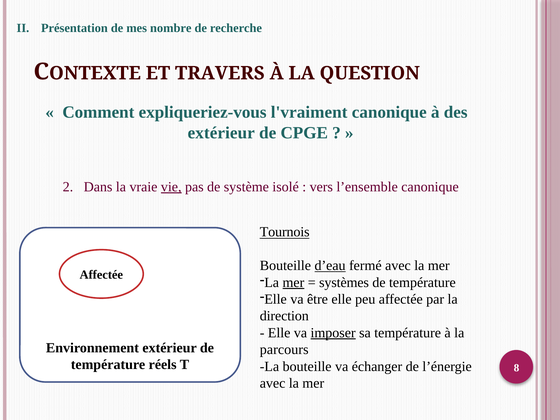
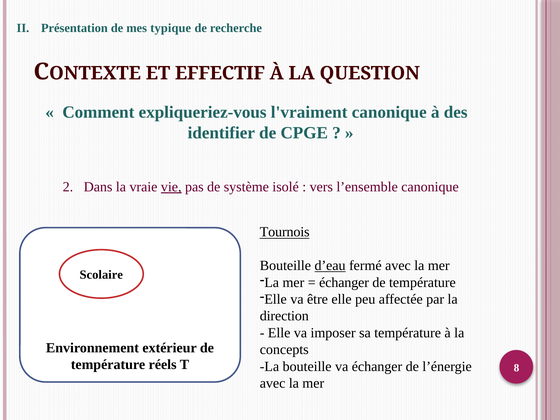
nombre: nombre -> typique (171, 28)
TRAVERS: TRAVERS -> EFFECTIF (220, 73)
extérieur: extérieur -> identifier (221, 133)
Affectée: Affectée -> Scolaire (101, 275)
mer underline: present -> none (293, 282)
systèmes: systèmes -> échanger (344, 282)
imposer underline: present -> none (333, 333)
parcours: parcours -> concepts (284, 350)
